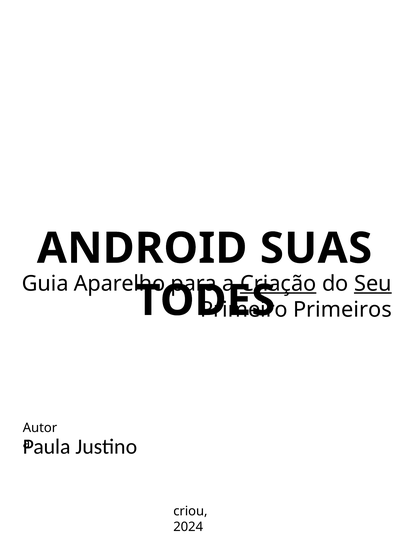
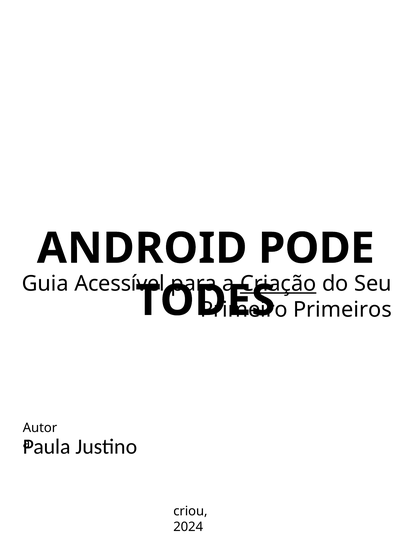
SUAS: SUAS -> PODE (316, 248)
Aparelho: Aparelho -> Acessível (120, 284)
Seu underline: present -> none (373, 284)
